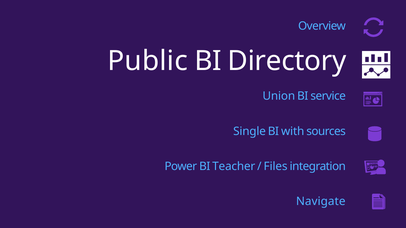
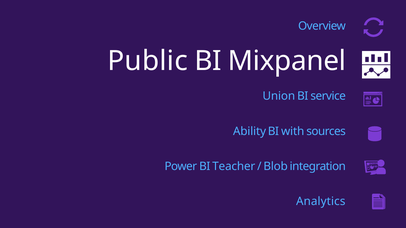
Directory: Directory -> Mixpanel (287, 61)
Single: Single -> Ability (250, 131)
Files: Files -> Blob (276, 167)
Navigate: Navigate -> Analytics (321, 202)
